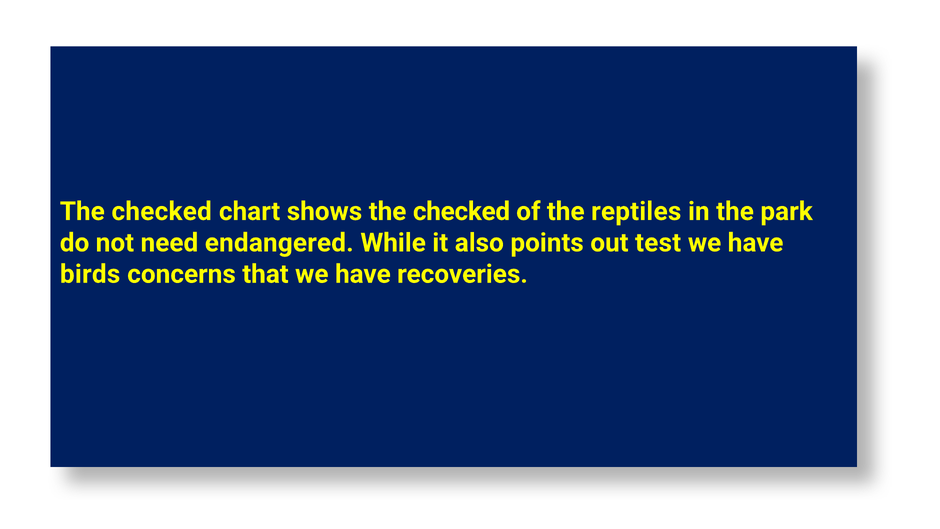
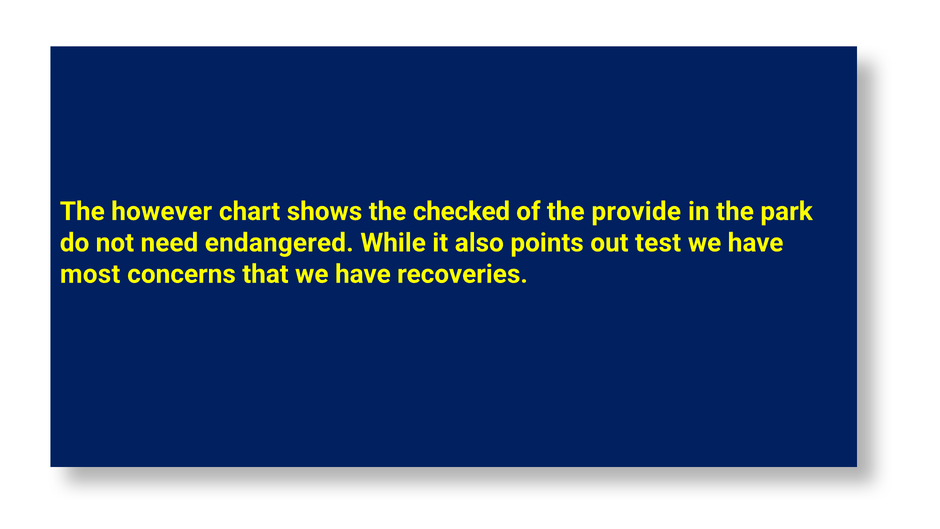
checked: checked -> however (162, 211)
reptiles: reptiles -> provide (636, 211)
birds: birds -> most (90, 274)
